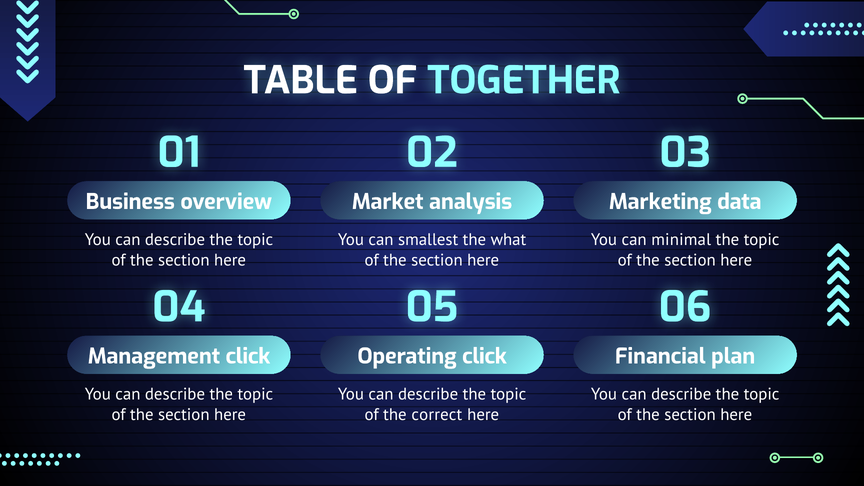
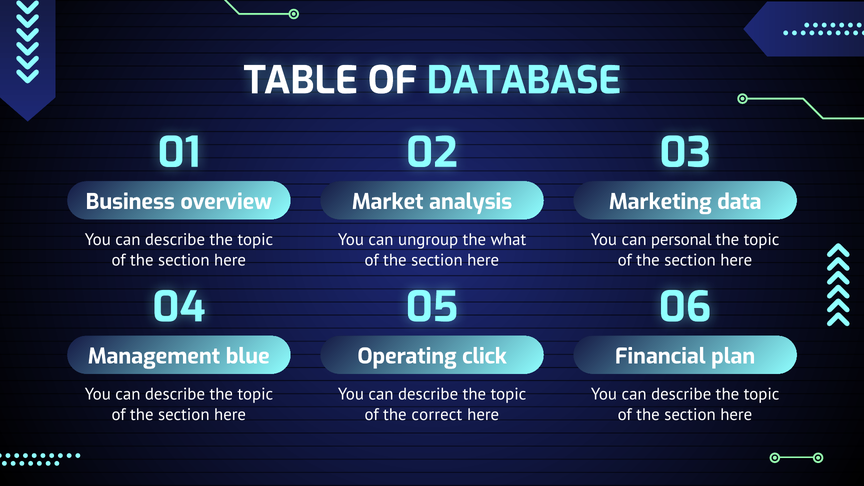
TOGETHER: TOGETHER -> DATABASE (524, 81)
smallest: smallest -> ungroup (428, 240)
minimal: minimal -> personal (681, 240)
Management click: click -> blue (248, 356)
